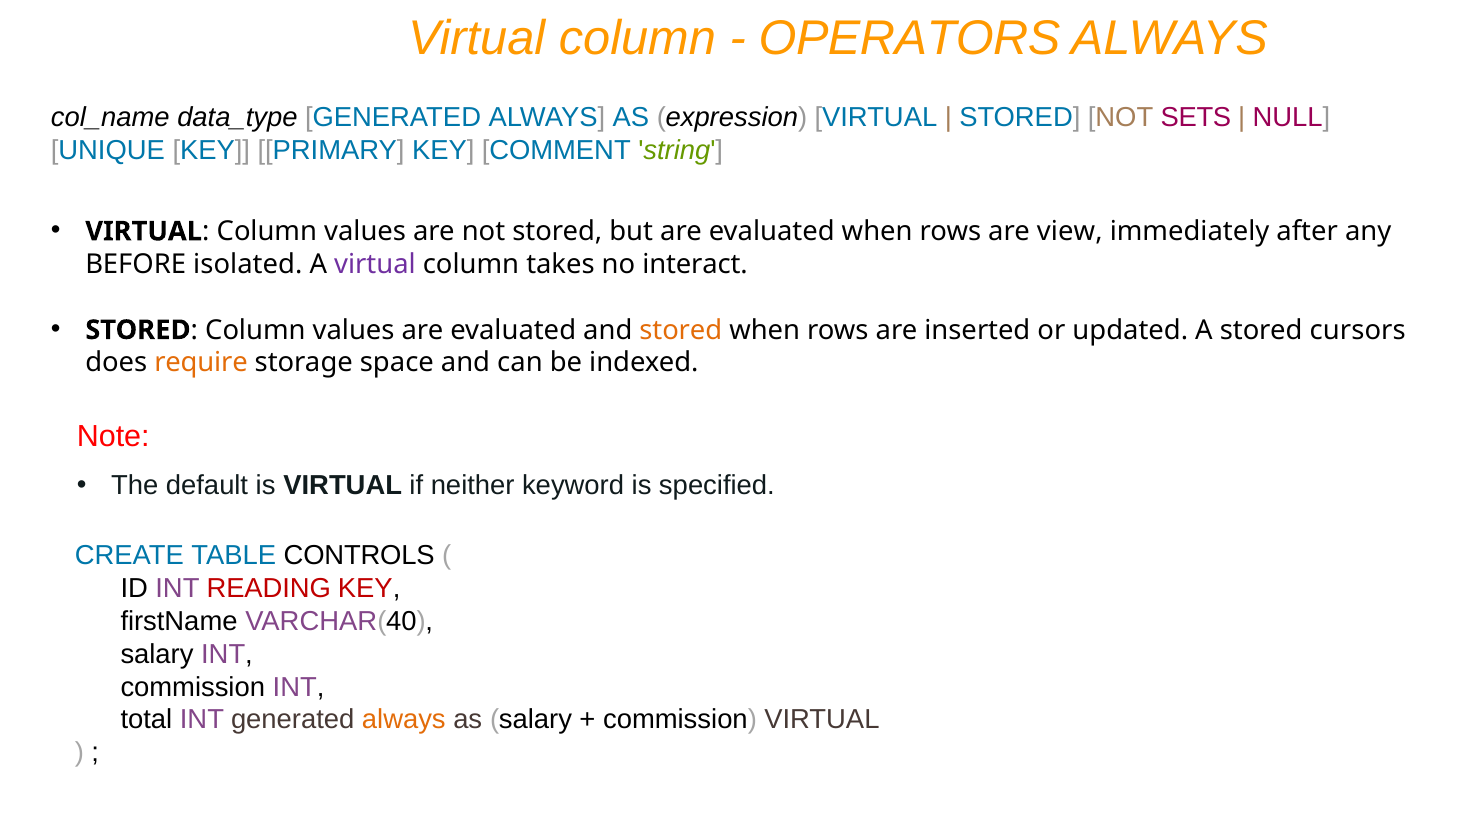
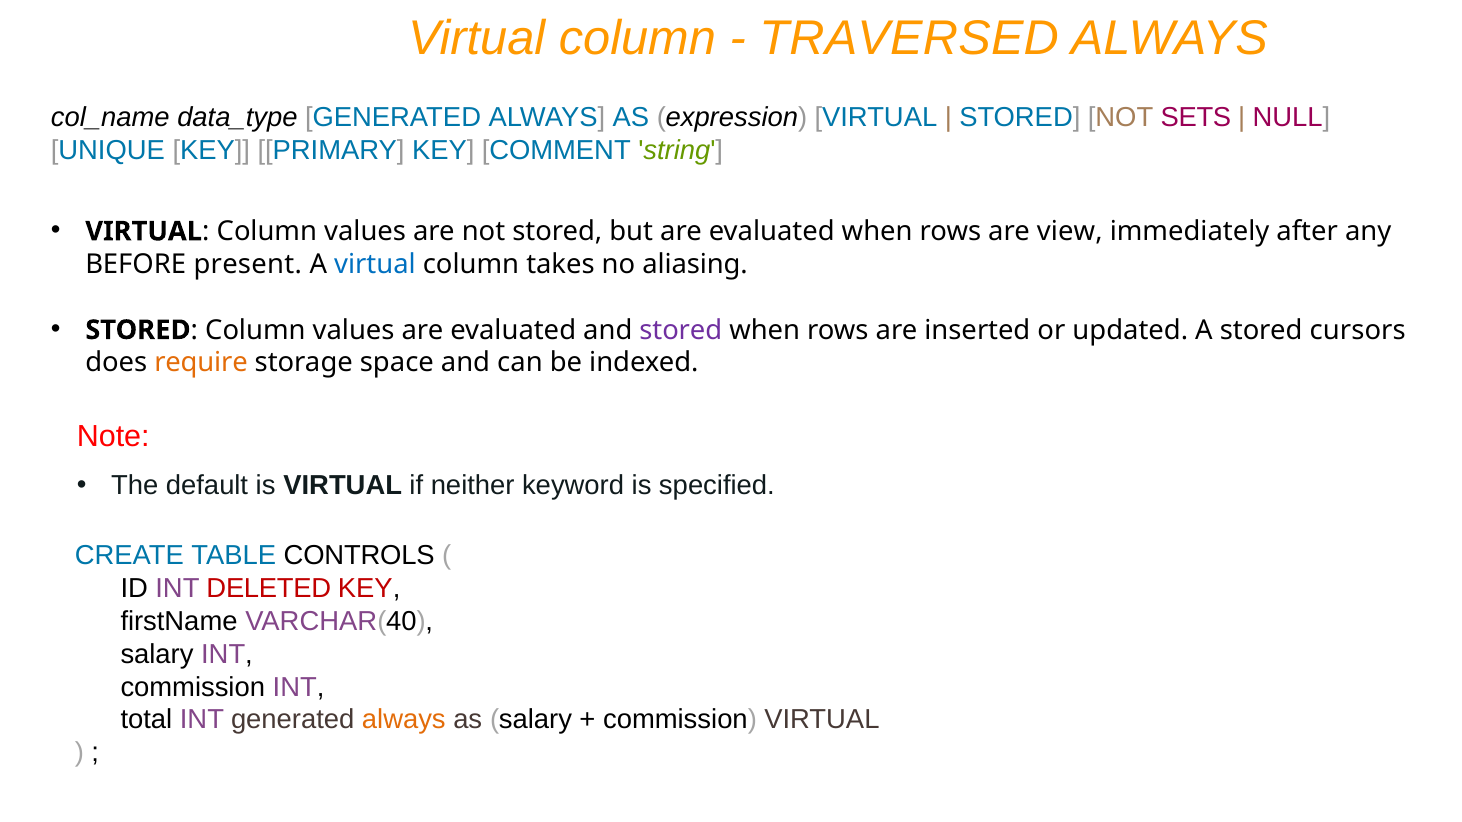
OPERATORS: OPERATORS -> TRAVERSED (909, 38)
isolated: isolated -> present (248, 264)
virtual colour: purple -> blue (375, 264)
interact: interact -> aliasing (695, 264)
stored colour: orange -> purple (681, 330)
READING: READING -> DELETED (269, 589)
